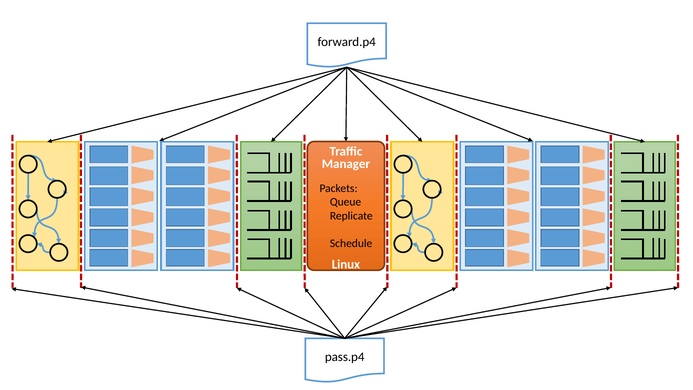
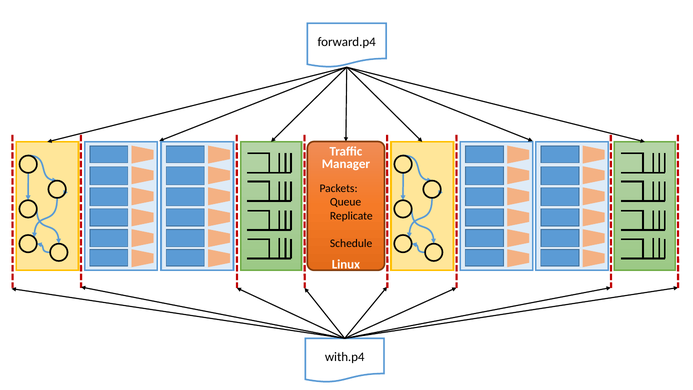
pass.p4: pass.p4 -> with.p4 (345, 357)
